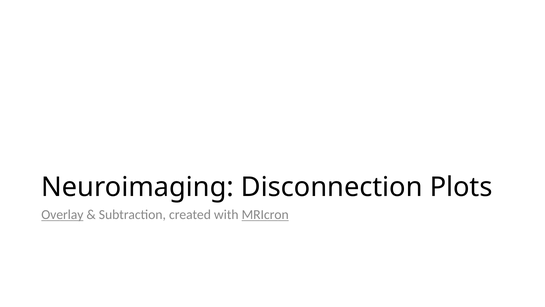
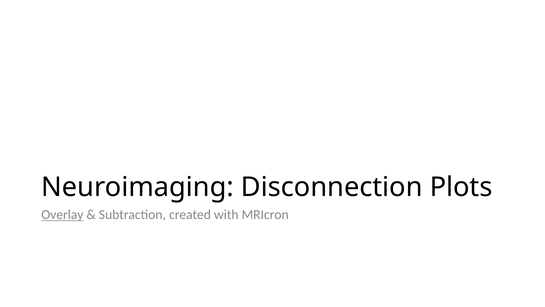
MRIcron underline: present -> none (265, 214)
